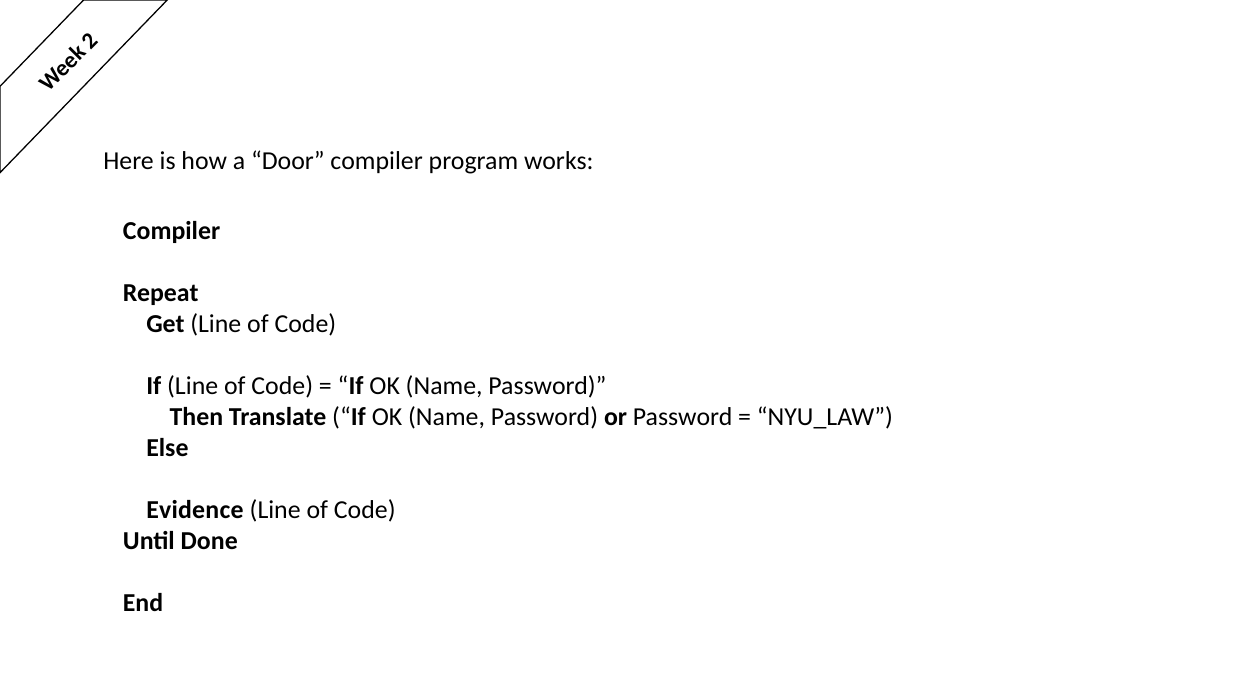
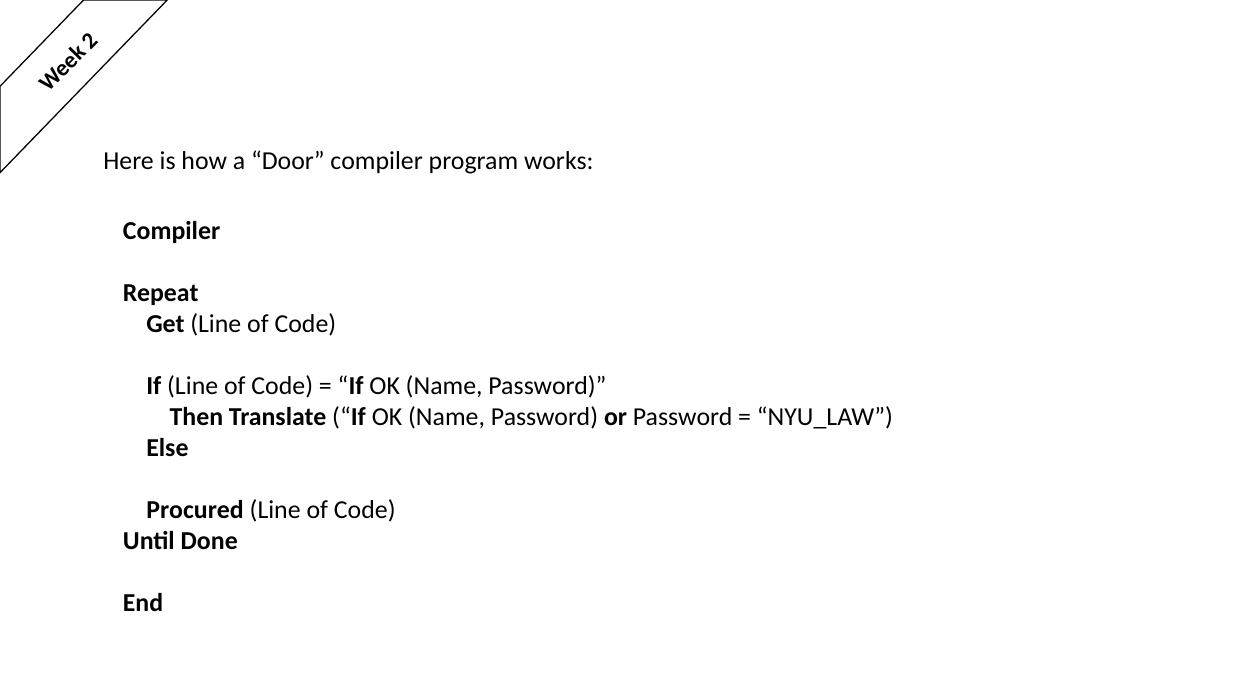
Evidence: Evidence -> Procured (195, 510)
